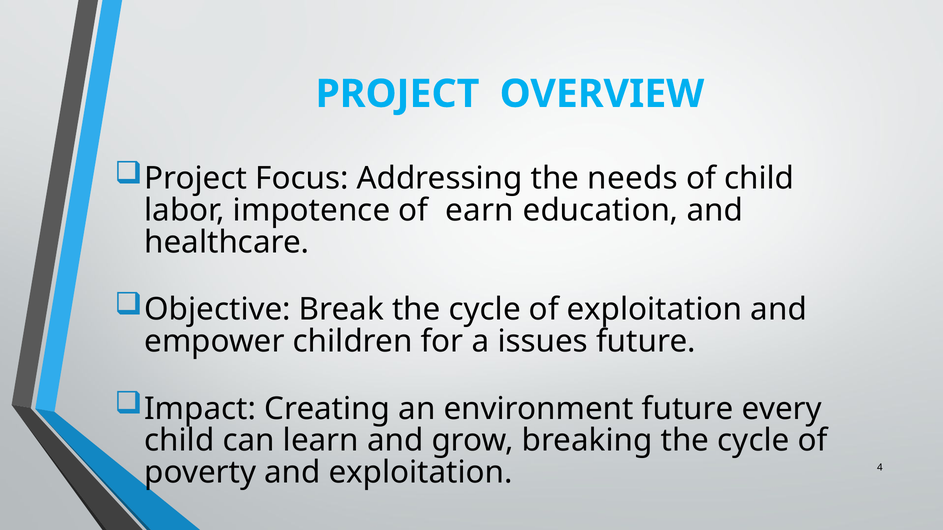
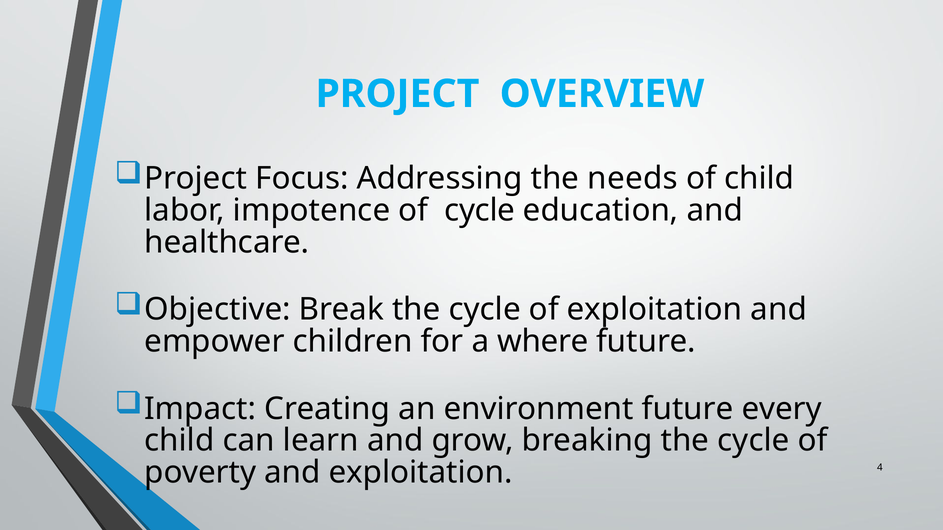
of earn: earn -> cycle (480, 210)
issues: issues -> where (543, 342)
